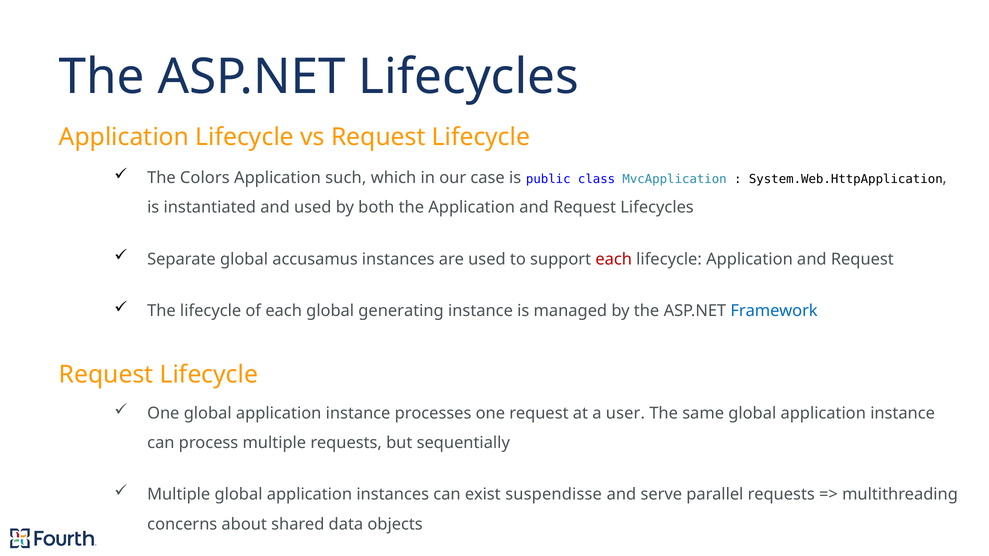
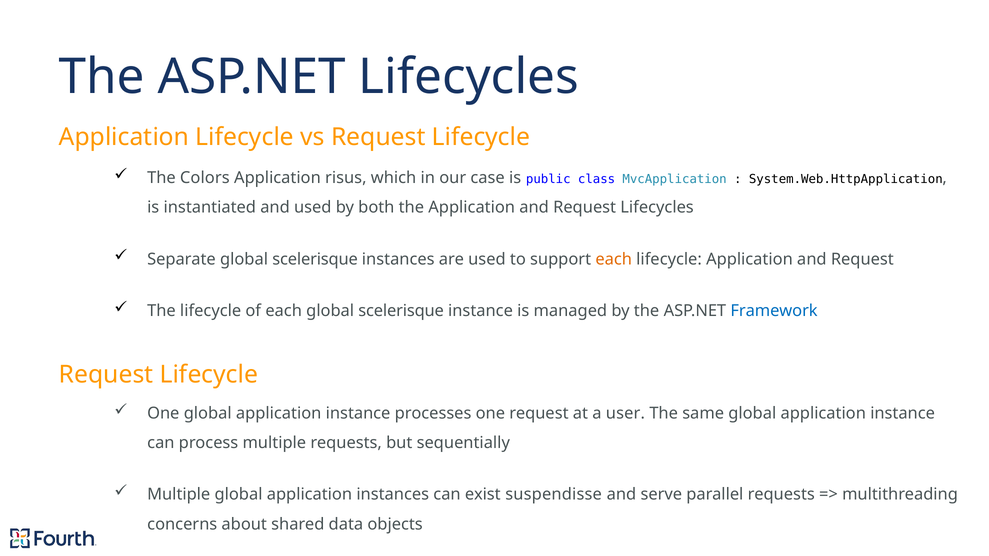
such: such -> risus (346, 178)
Separate global accusamus: accusamus -> scelerisque (315, 259)
each colour: red -> orange (614, 259)
each global generating: generating -> scelerisque (401, 311)
